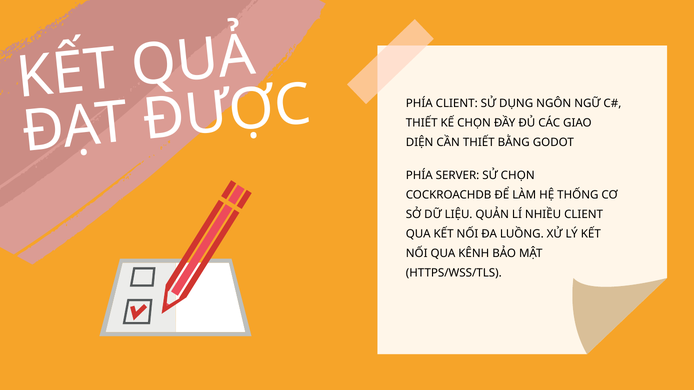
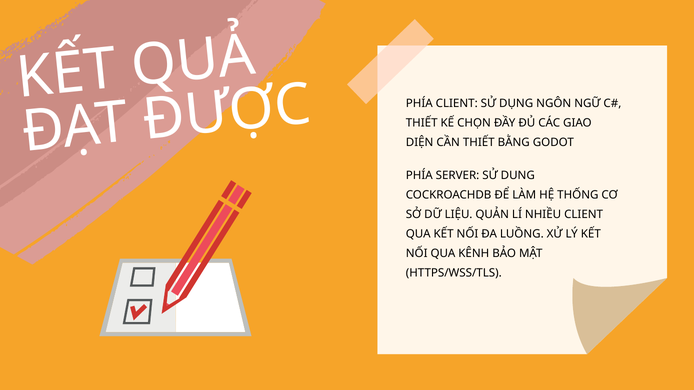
SỬ CHỌN: CHỌN -> DUNG (518, 175)
